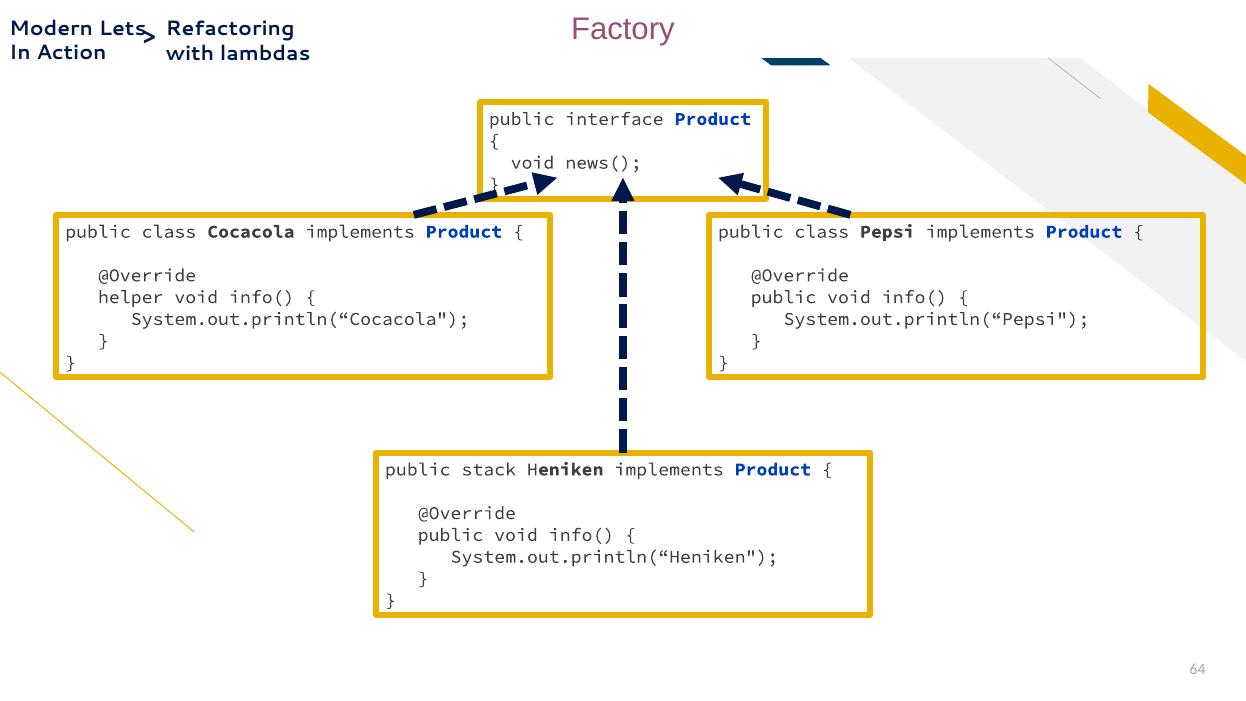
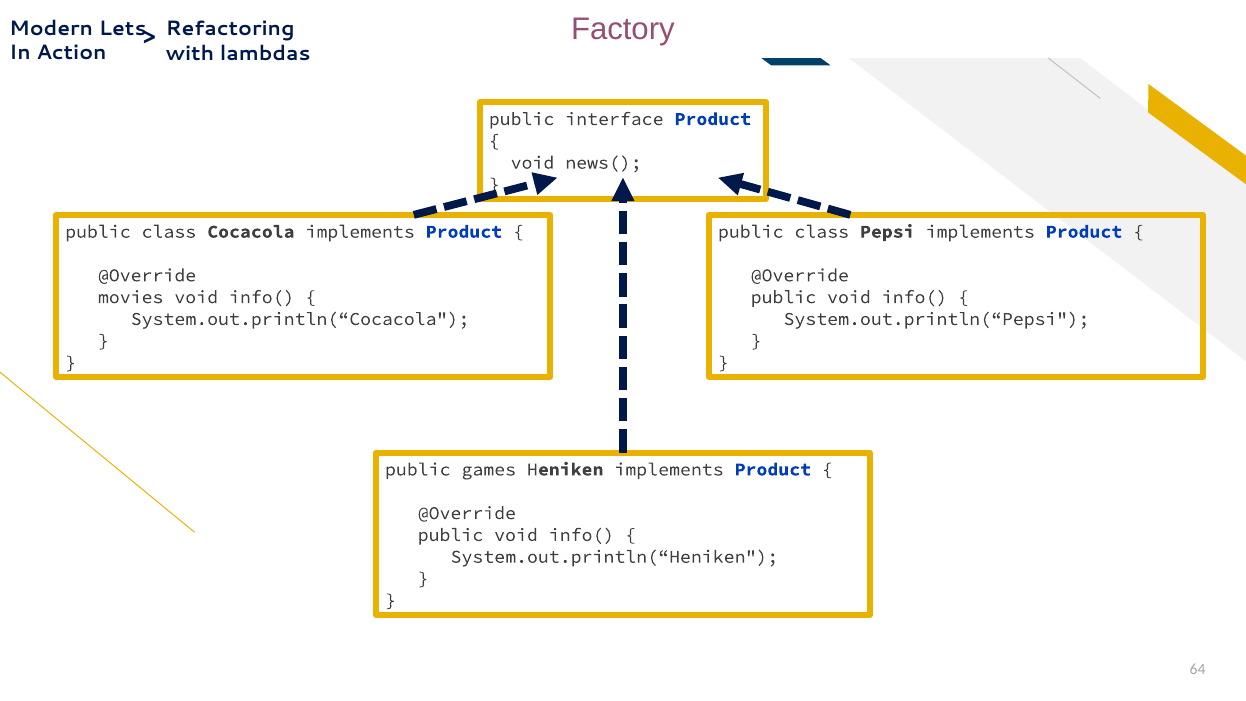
helper: helper -> movies (131, 297)
stack: stack -> games (489, 469)
